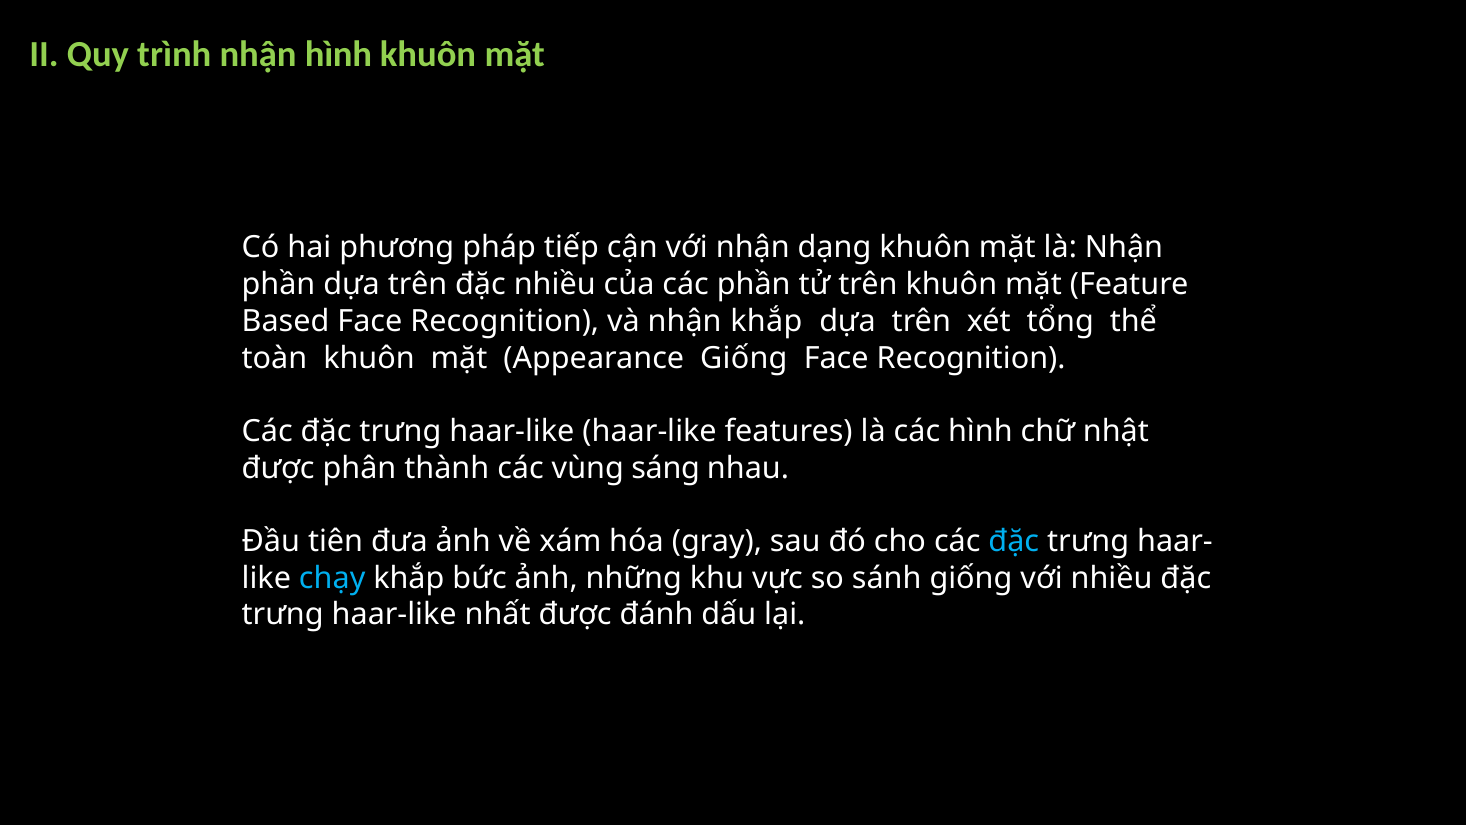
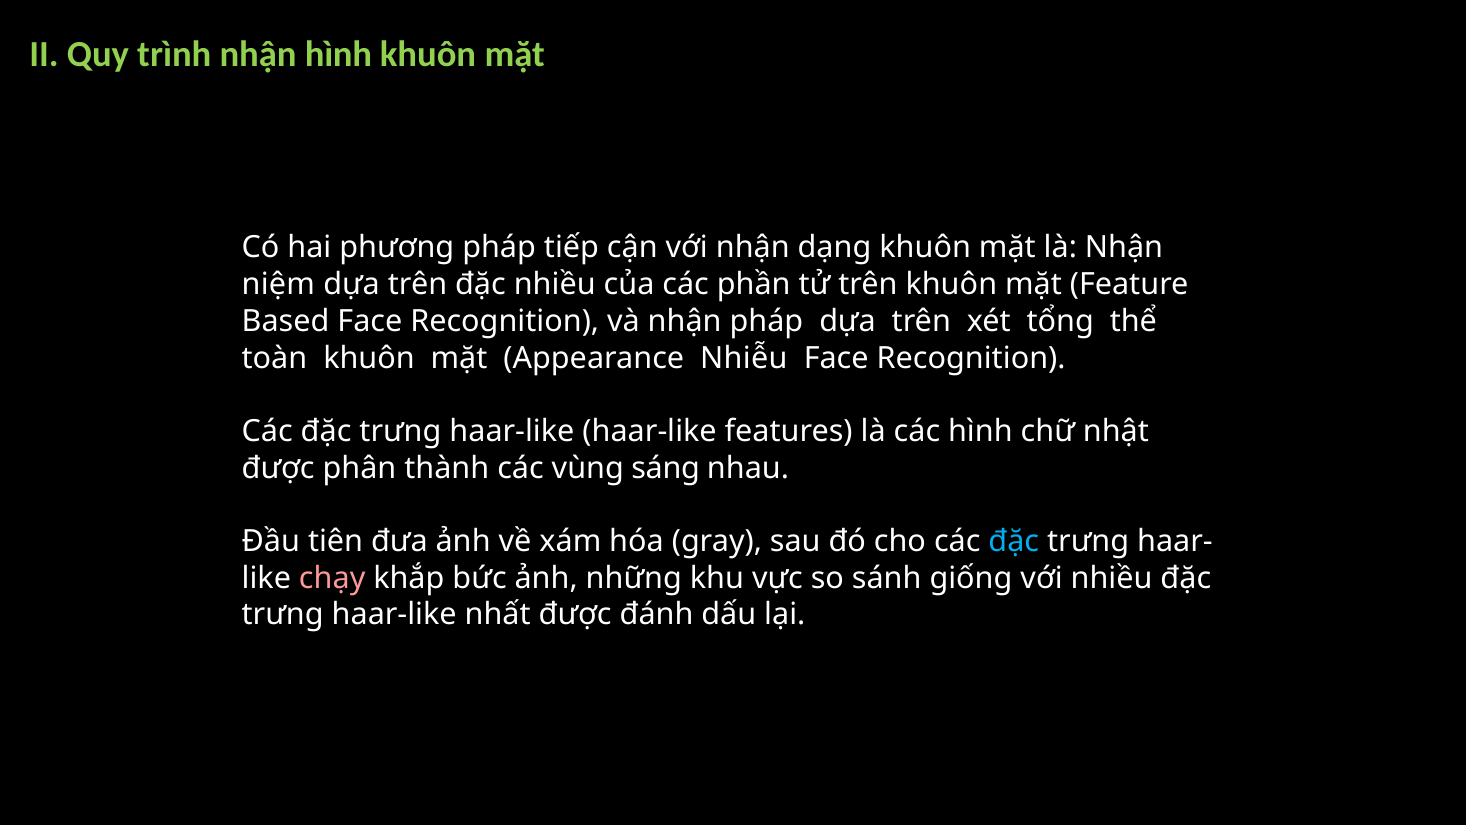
phần: phần -> niệm (278, 284)
nhận khắp: khắp -> pháp (766, 321)
Appearance Giống: Giống -> Nhiễu (744, 358)
chạy colour: light blue -> pink (332, 578)
